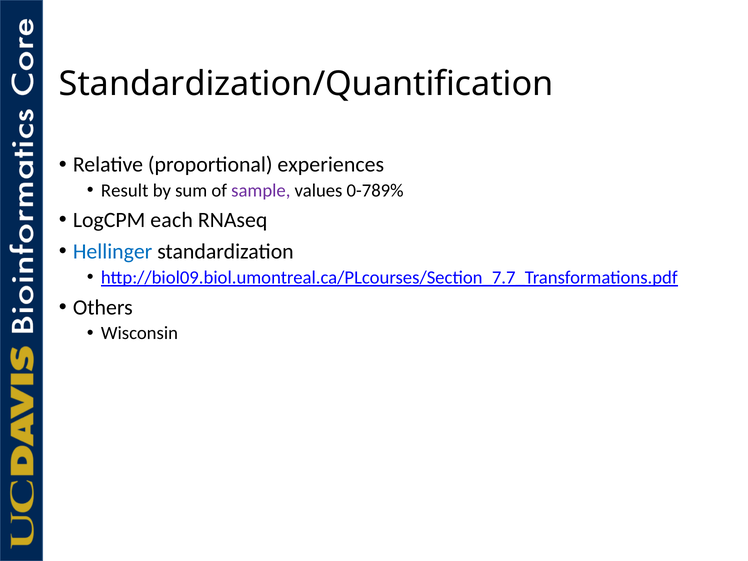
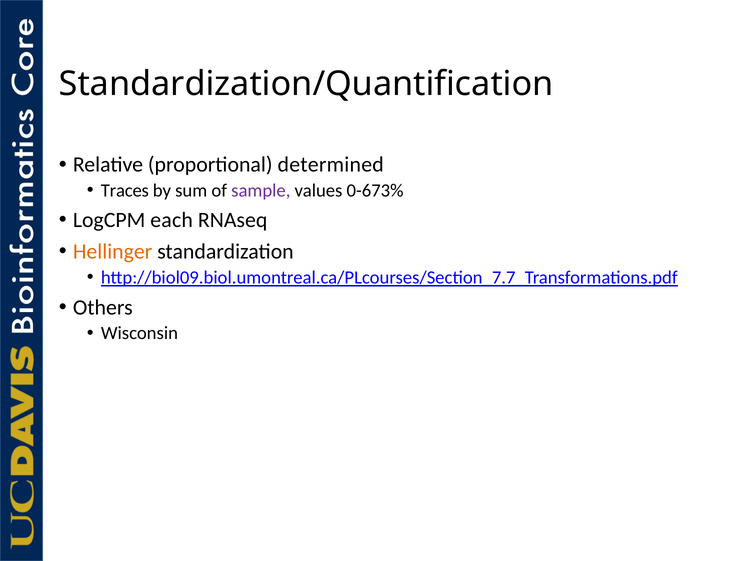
experiences: experiences -> determined (331, 165)
Result: Result -> Traces (125, 191)
0-789%: 0-789% -> 0-673% (375, 191)
Hellinger colour: blue -> orange (113, 252)
